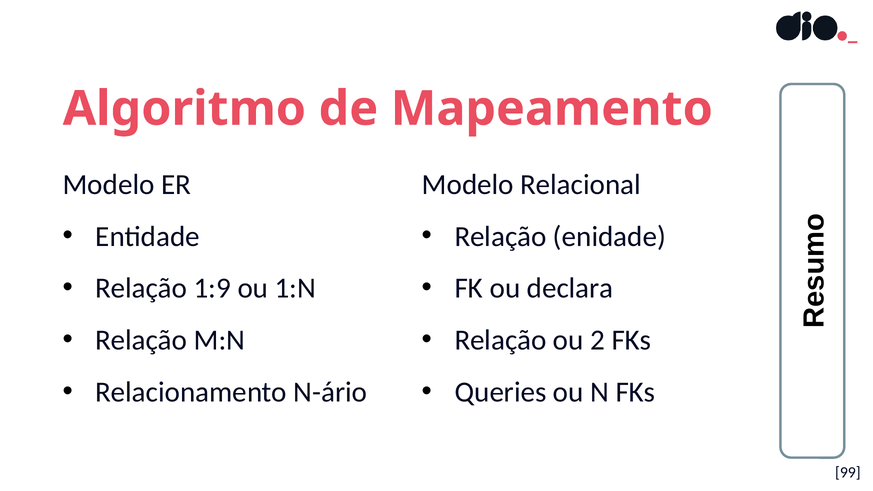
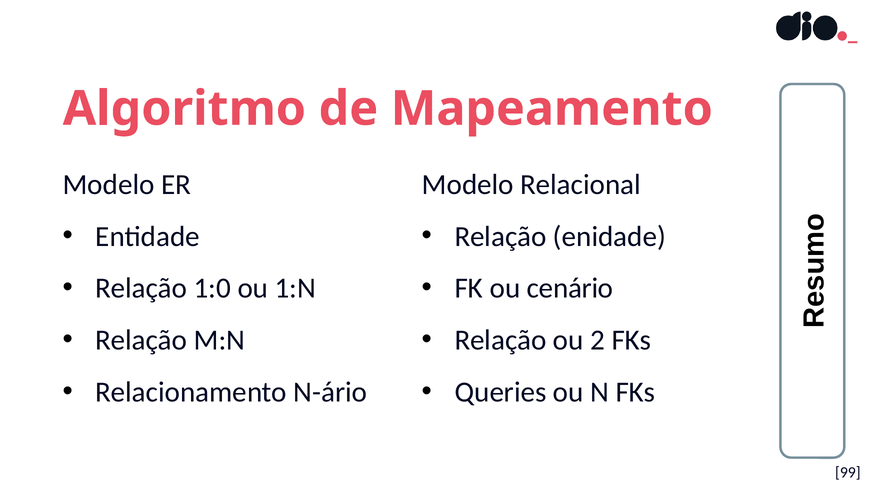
1:9: 1:9 -> 1:0 (212, 288)
declara: declara -> cenário (570, 288)
